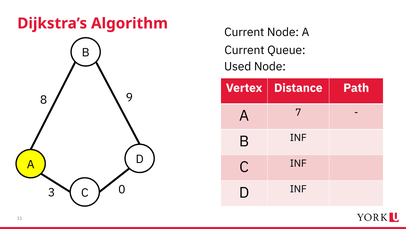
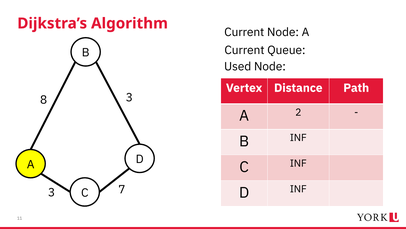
8 9: 9 -> 3 (129, 97)
7: 7 -> 2 (298, 112)
0: 0 -> 7 (122, 189)
